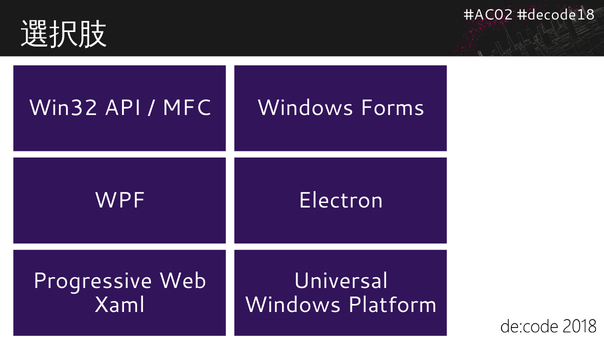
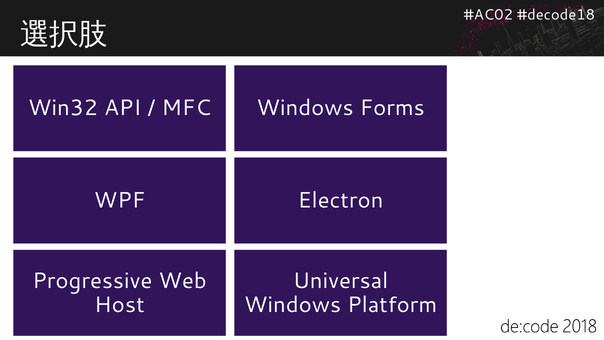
Xaml: Xaml -> Host (119, 304)
